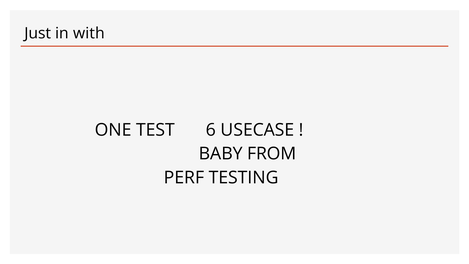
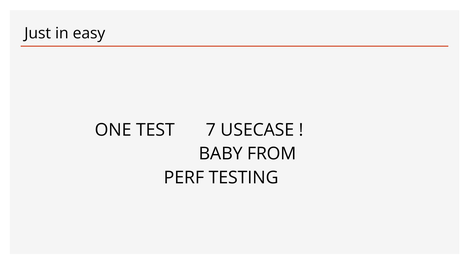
with: with -> easy (89, 33)
6: 6 -> 7 (211, 130)
